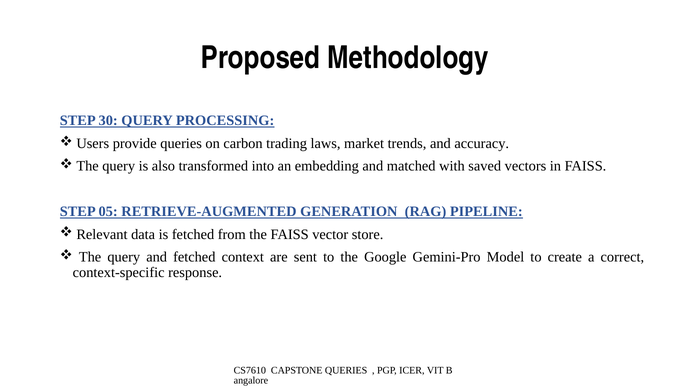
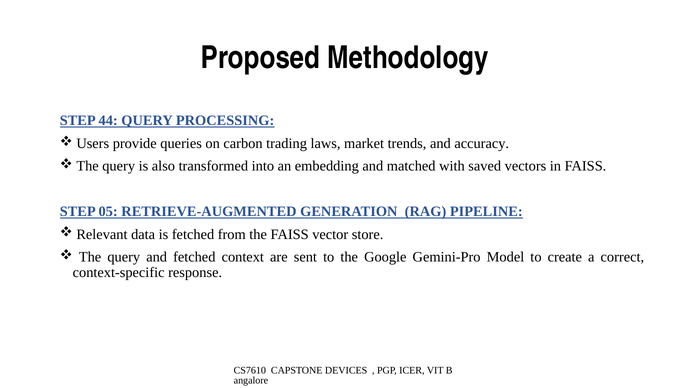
30: 30 -> 44 (108, 121)
CAPSTONE QUERIES: QUERIES -> DEVICES (346, 371)
